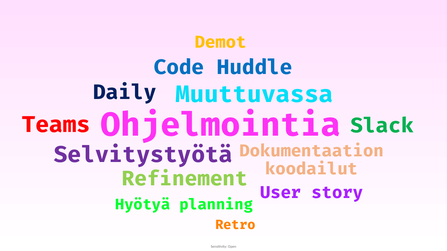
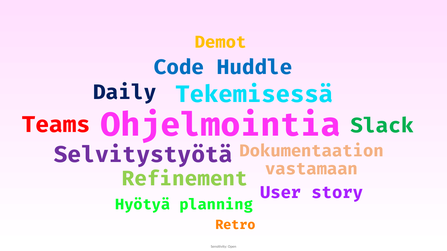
Muuttuvassa: Muuttuvassa -> Tekemisessä (254, 95)
koodailut: koodailut -> vastamaan (312, 169)
